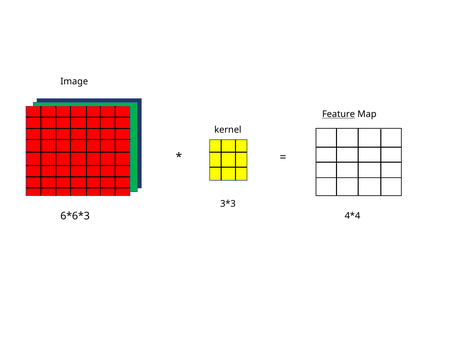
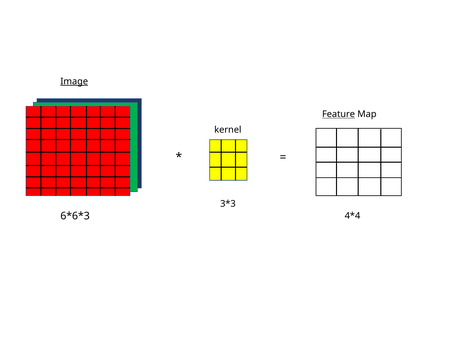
Image underline: none -> present (74, 81)
